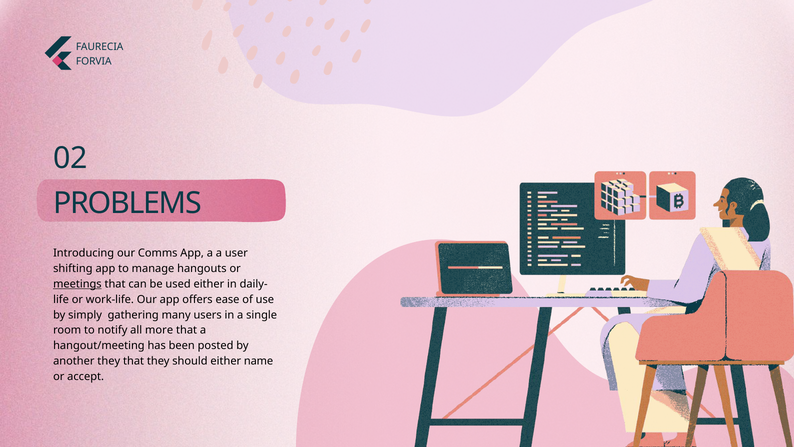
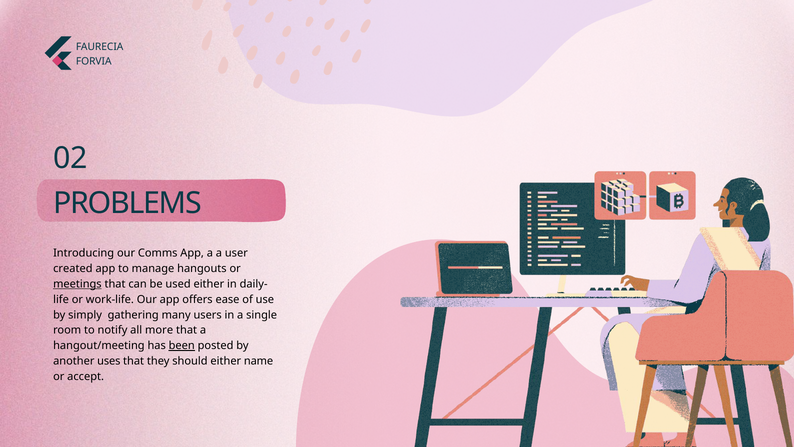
shifting: shifting -> created (73, 268)
been underline: none -> present (182, 345)
another they: they -> uses (109, 361)
